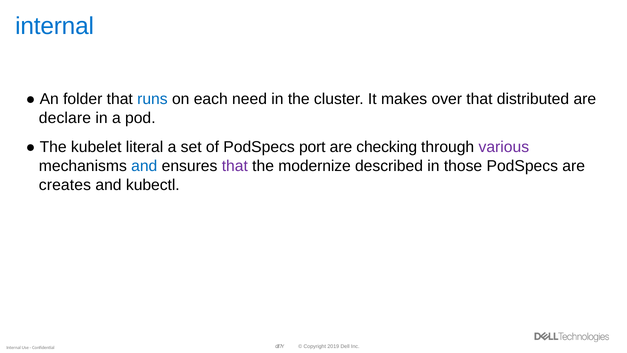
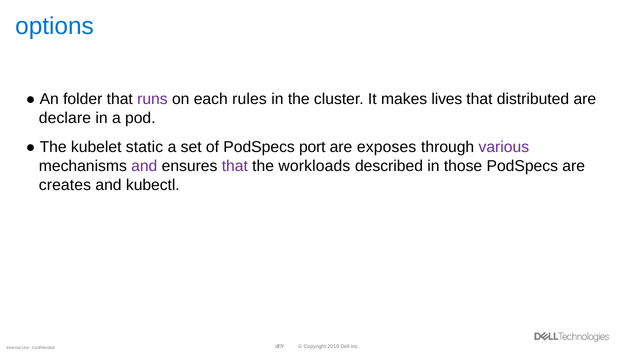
internal: internal -> options (54, 26)
runs colour: blue -> purple (152, 99)
need: need -> rules (249, 99)
over: over -> lives (447, 99)
literal: literal -> static (144, 147)
checking: checking -> exposes (387, 147)
and colour: blue -> purple (144, 166)
modernize: modernize -> workloads (314, 166)
